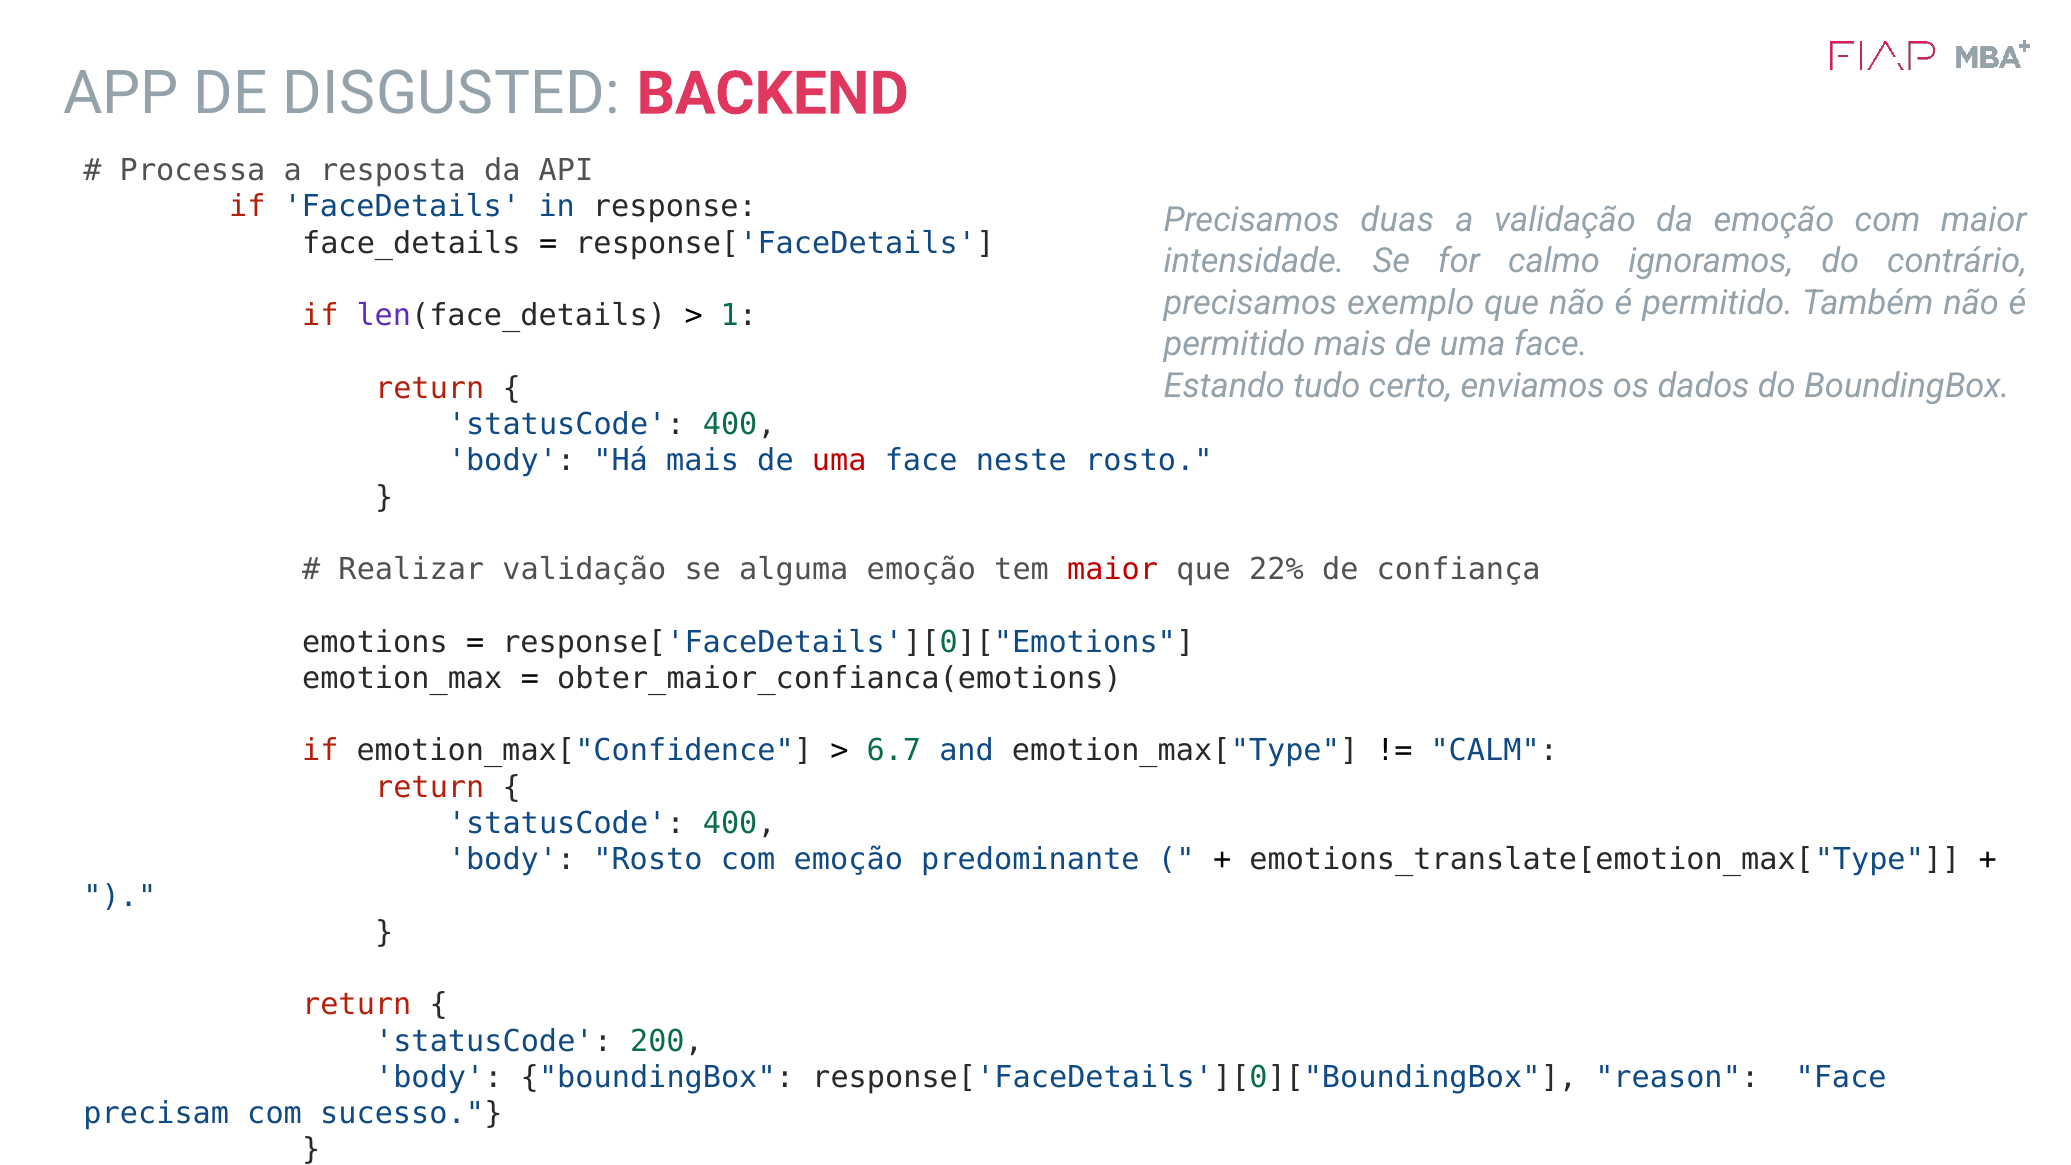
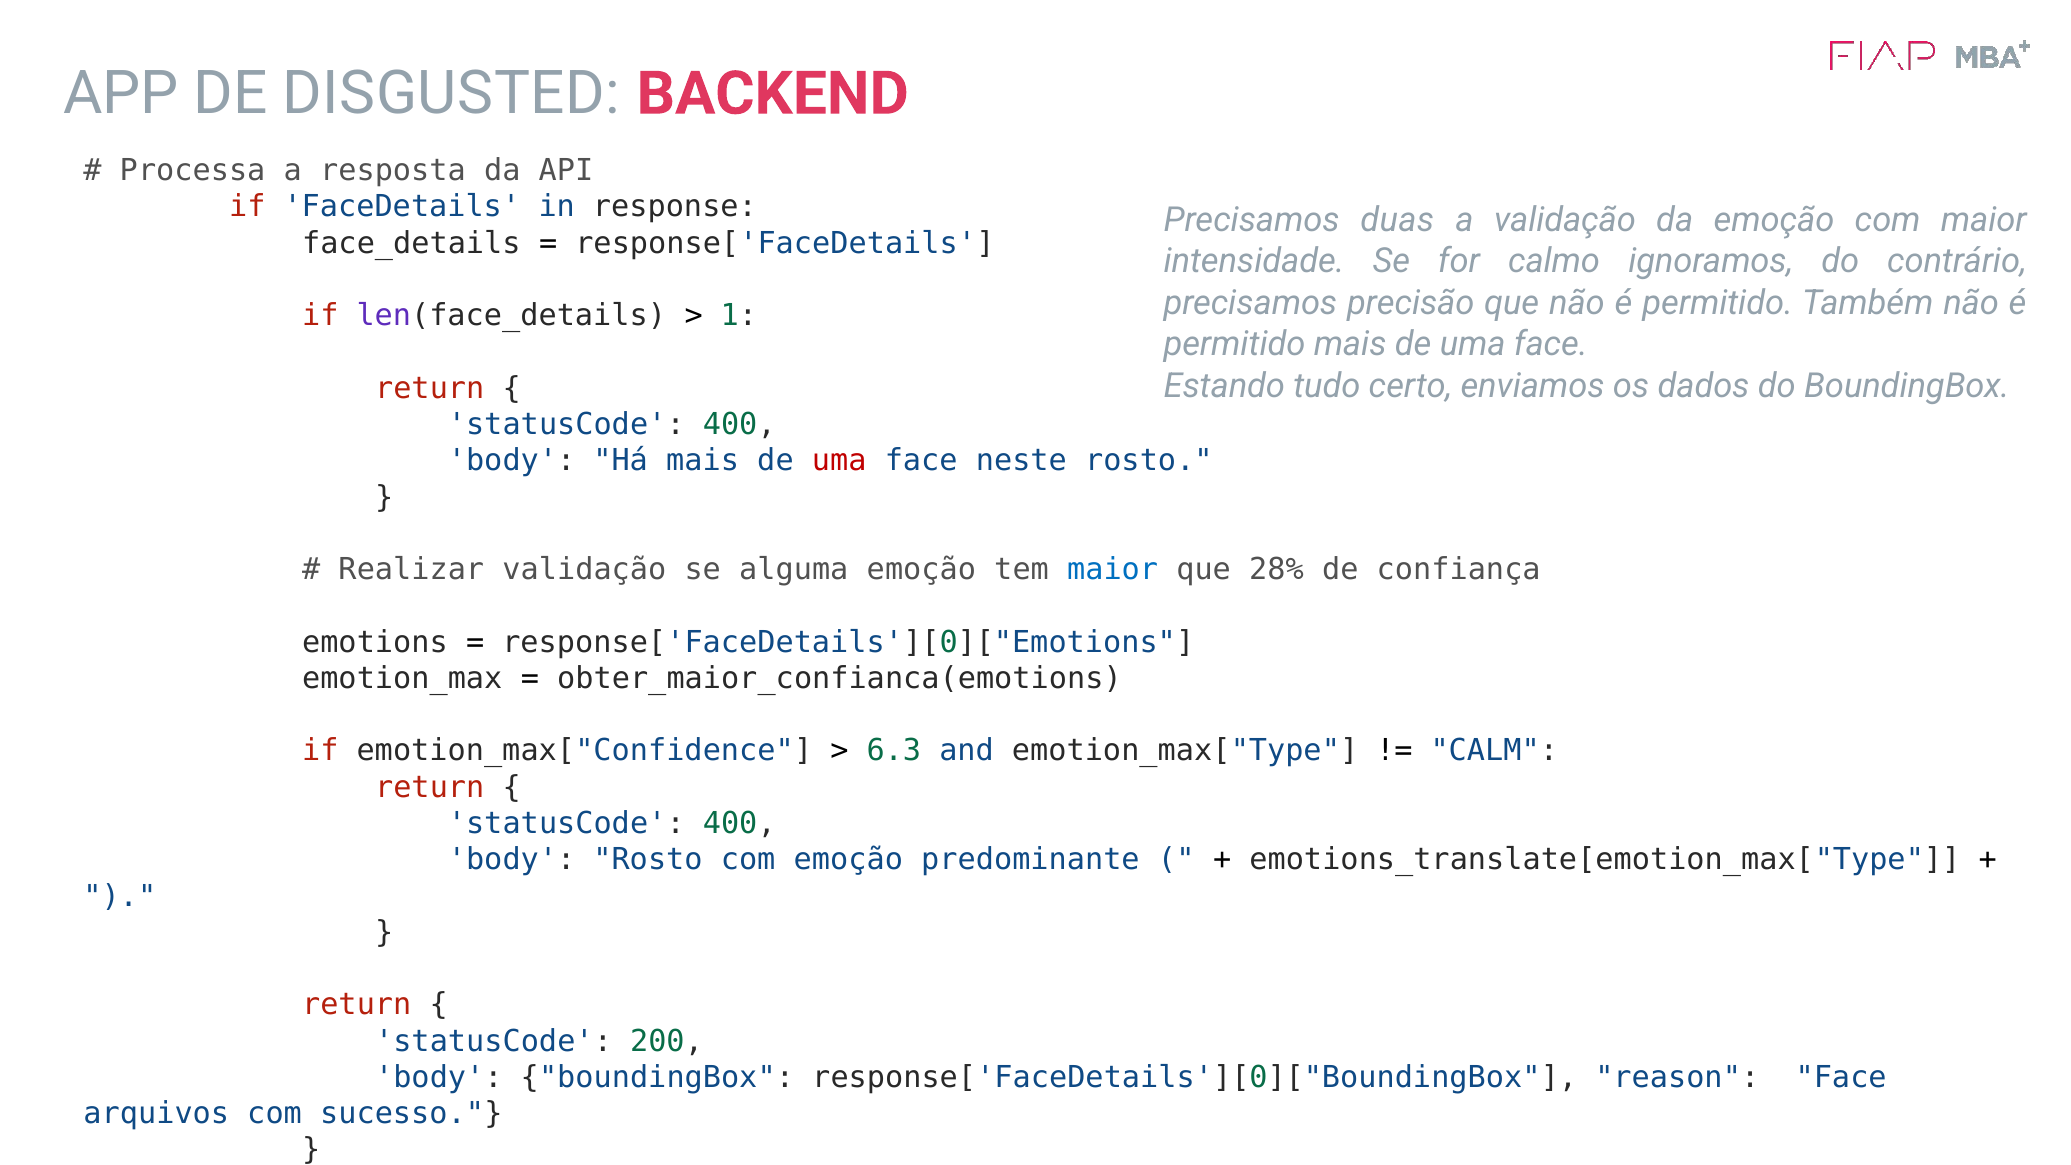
exemplo: exemplo -> precisão (1411, 303)
maior colour: red -> blue (1113, 570)
22%: 22% -> 28% (1276, 570)
6.7: 6.7 -> 6.3 (894, 751)
precisam: precisam -> arquivos (156, 1114)
